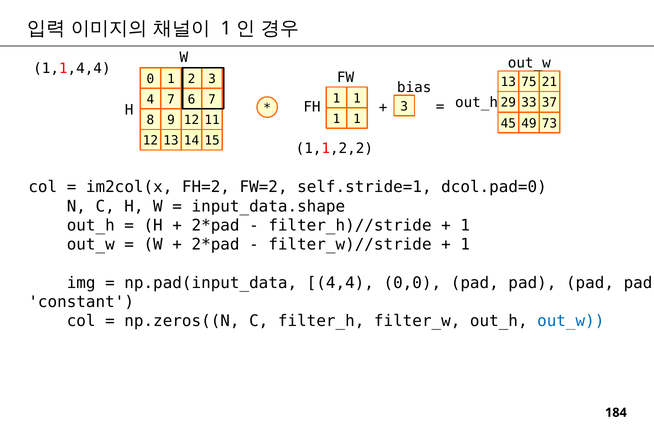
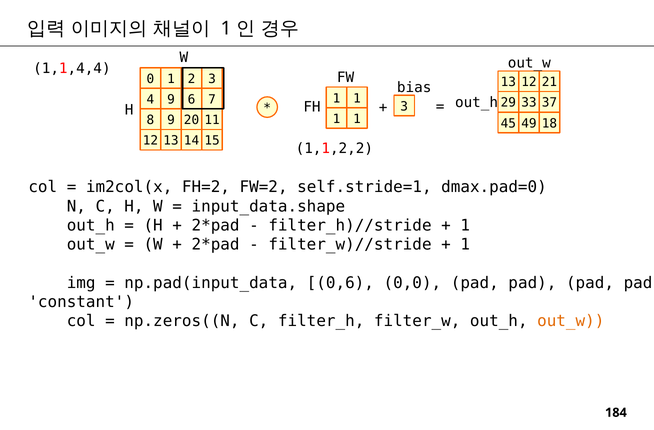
13 75: 75 -> 12 (529, 82)
4 7: 7 -> 9 (171, 99)
9 12: 12 -> 20 (192, 120)
73: 73 -> 18 (549, 123)
dcol.pad=0: dcol.pad=0 -> dmax.pad=0 (494, 187)
4,4: 4,4 -> 0,6 (340, 283)
out_w colour: blue -> orange (571, 321)
